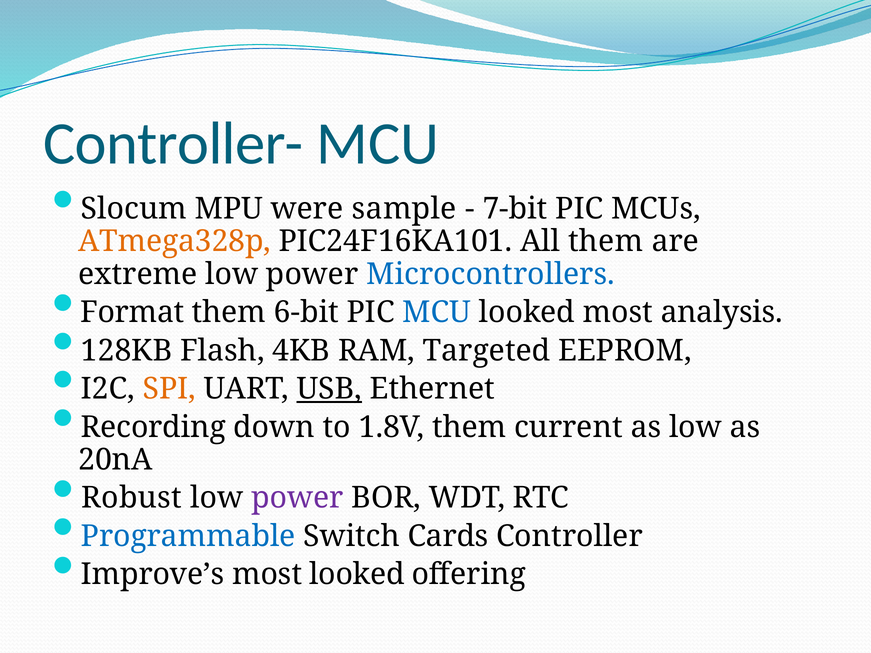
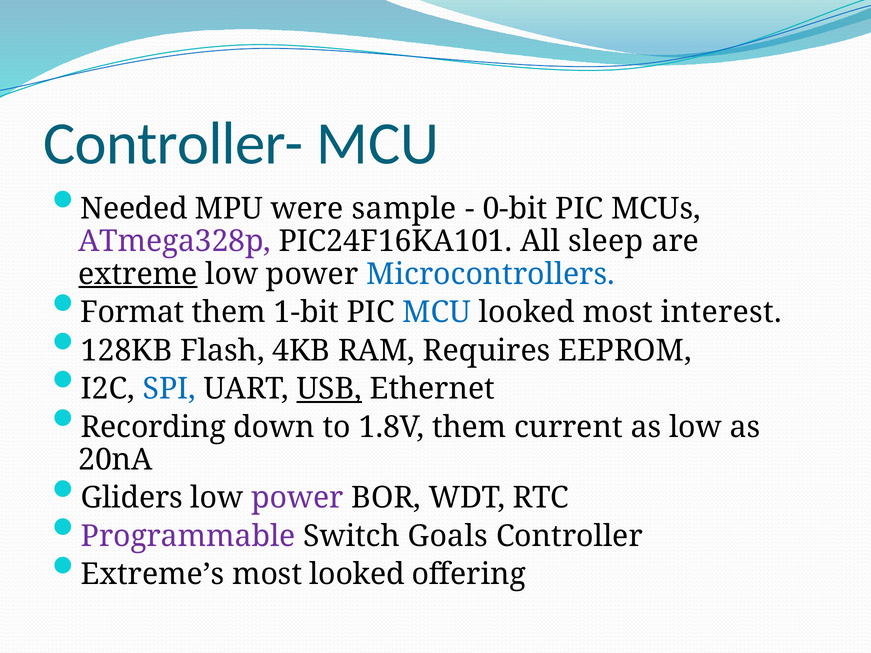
Slocum: Slocum -> Needed (134, 209)
7-bit: 7-bit -> 0-bit (515, 209)
ATmega328p colour: orange -> purple (175, 242)
All them: them -> sleep (606, 242)
extreme underline: none -> present (138, 274)
6-bit: 6-bit -> 1-bit (306, 312)
analysis: analysis -> interest (721, 312)
Targeted: Targeted -> Requires (487, 351)
SPI colour: orange -> blue (169, 389)
Robust: Robust -> Gliders (132, 498)
Programmable colour: blue -> purple (188, 536)
Cards: Cards -> Goals (448, 536)
Improve’s: Improve’s -> Extreme’s (153, 575)
